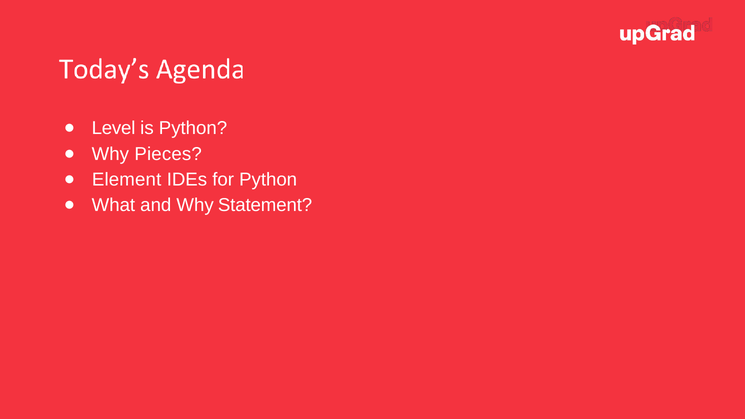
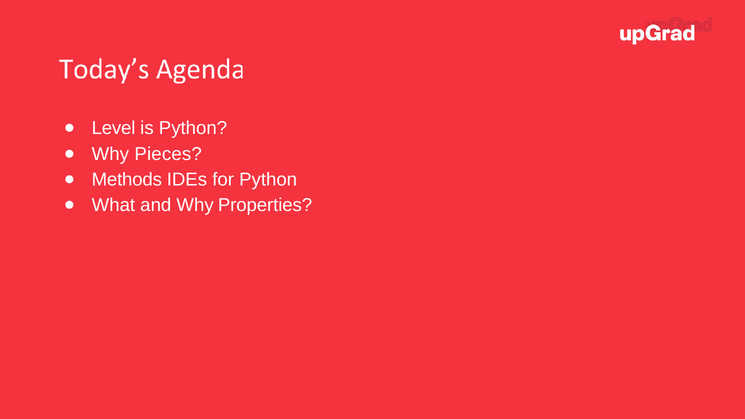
Element: Element -> Methods (127, 180)
Statement: Statement -> Properties (265, 205)
